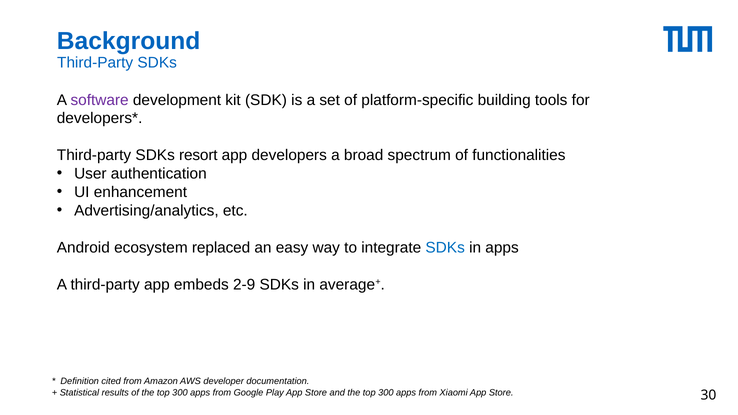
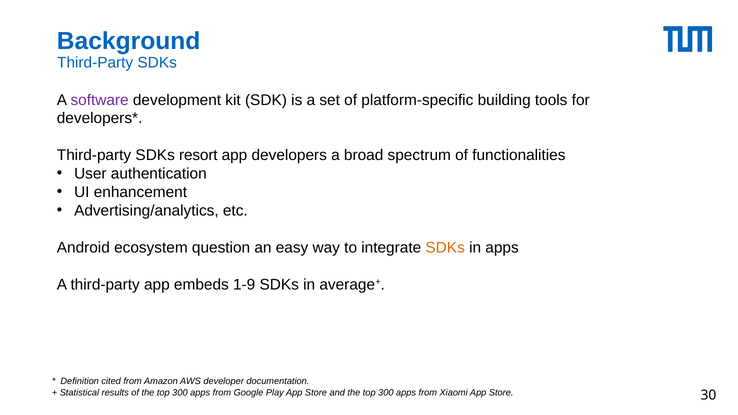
replaced: replaced -> question (221, 248)
SDKs colour: blue -> orange (445, 248)
2-9: 2-9 -> 1-9 (244, 285)
